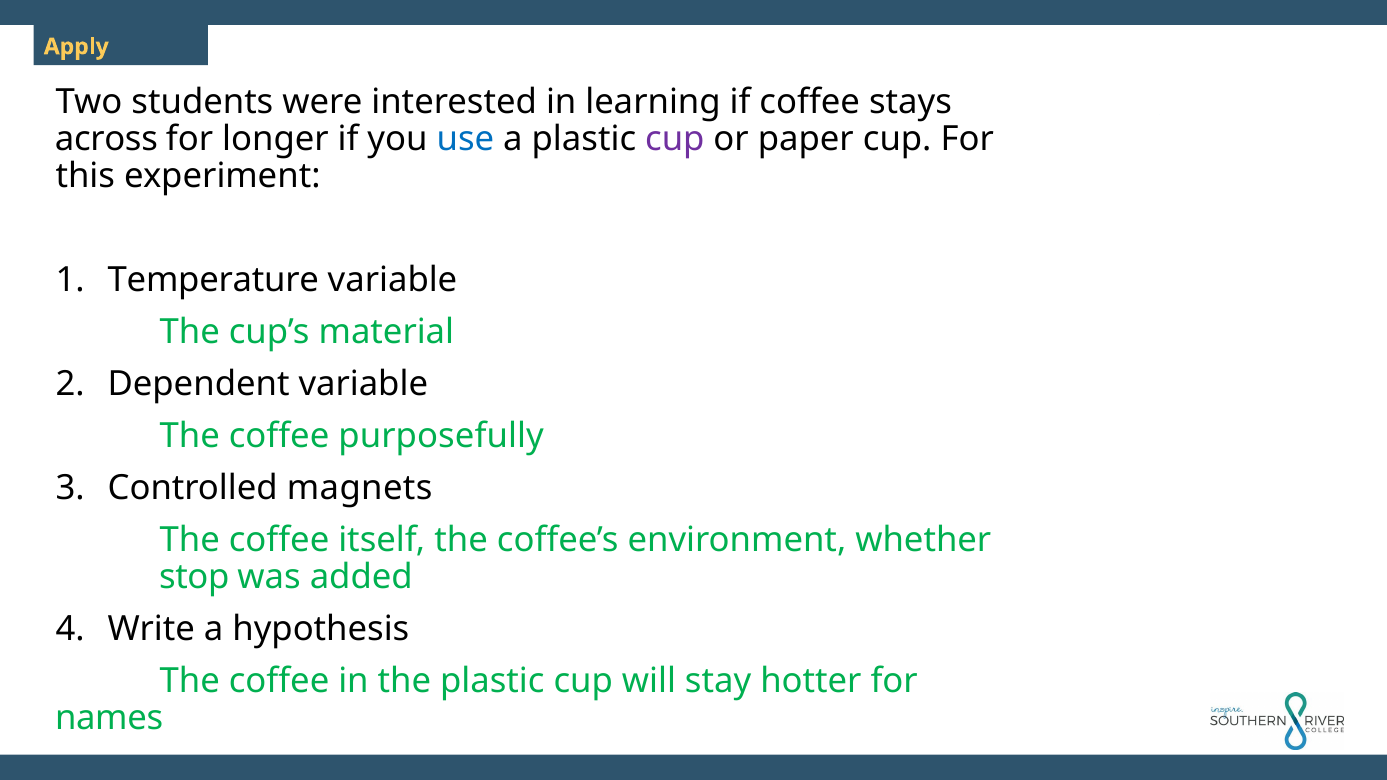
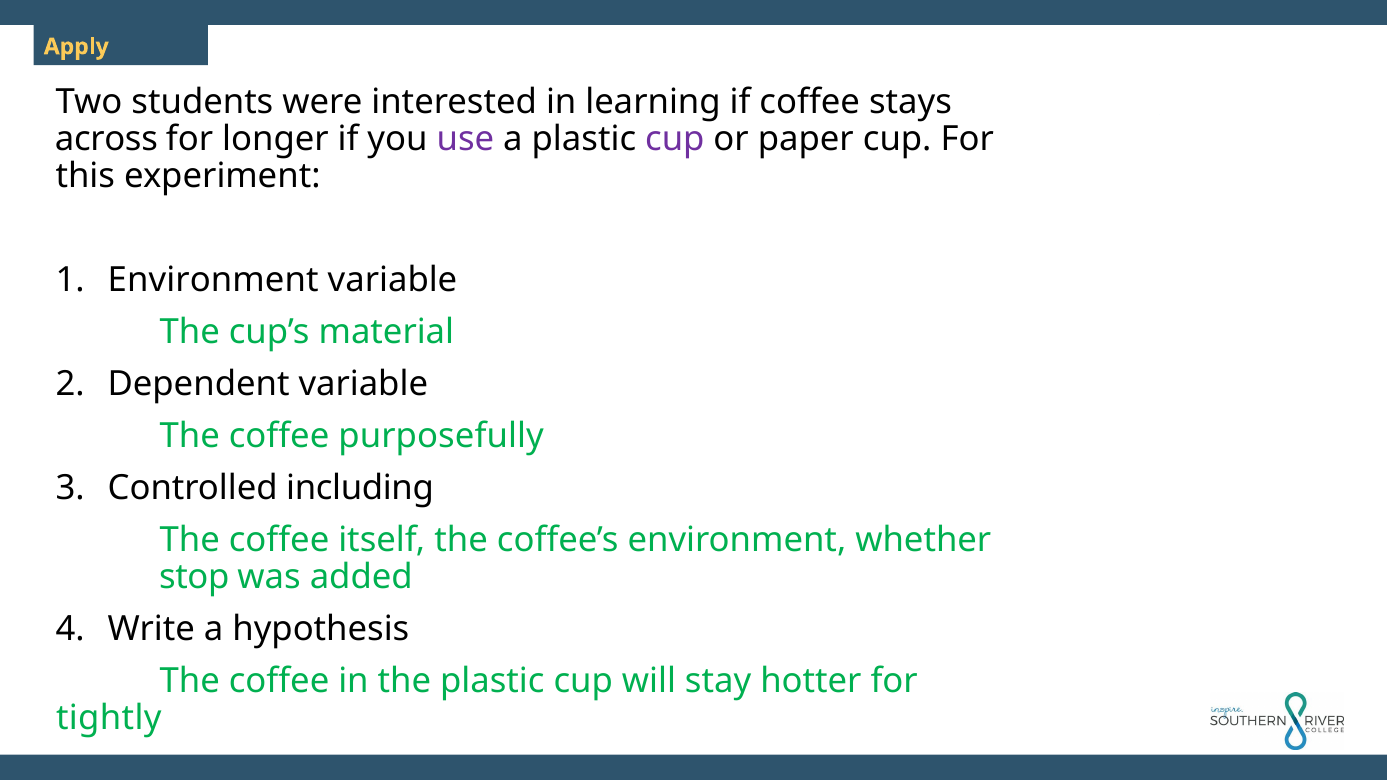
use colour: blue -> purple (465, 139)
Temperature: Temperature -> Environment (213, 280)
magnets: magnets -> including (360, 488)
names: names -> tightly (109, 718)
